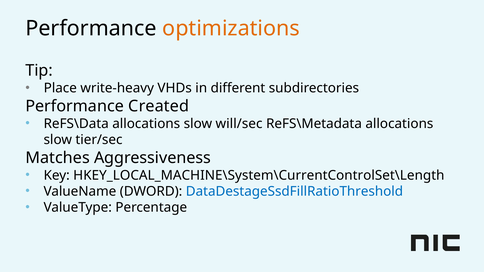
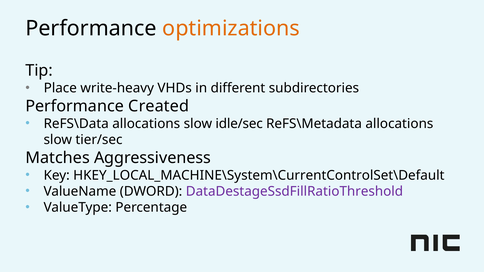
will/sec: will/sec -> idle/sec (239, 124)
HKEY_LOCAL_MACHINE\System\CurrentControlSet\Length: HKEY_LOCAL_MACHINE\System\CurrentControlSet\Length -> HKEY_LOCAL_MACHINE\System\CurrentControlSet\Default (259, 175)
DataDestageSsdFillRatioThreshold colour: blue -> purple (294, 192)
